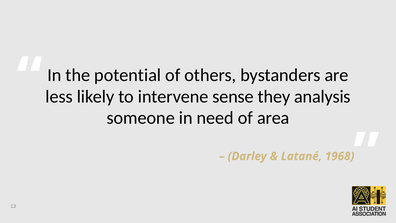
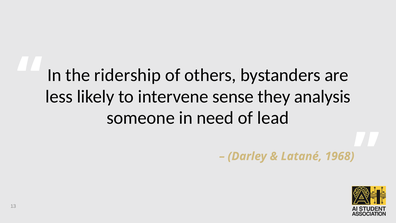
potential: potential -> ridership (128, 75)
area: area -> lead (273, 118)
